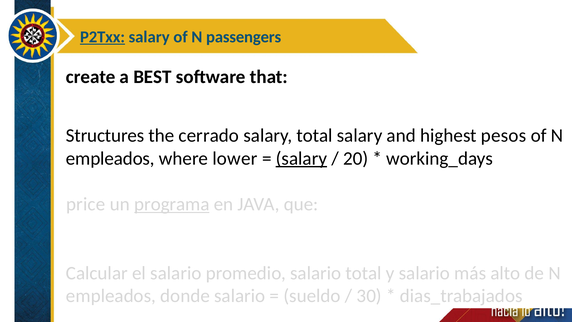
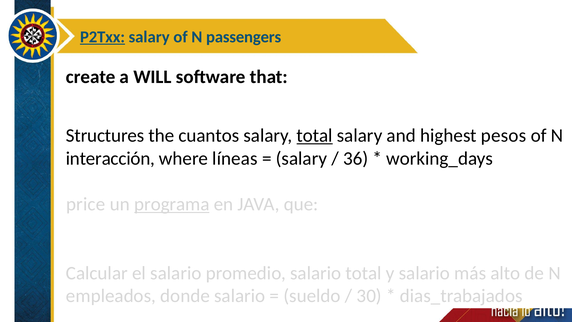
BEST: BEST -> WILL (152, 77)
cerrado: cerrado -> cuantos (209, 136)
total underline: none -> present (315, 136)
empleados: empleados -> interacción (110, 158)
lower: lower -> líneas (235, 158)
salary underline: present -> none (301, 158)
20: 20 -> 36 (356, 158)
